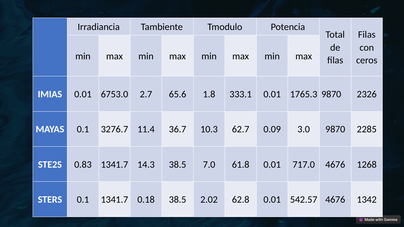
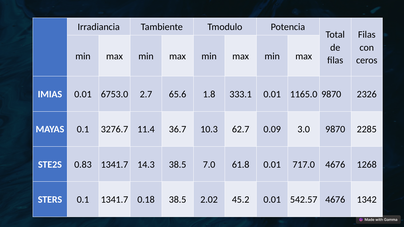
1765.3: 1765.3 -> 1165.0 (304, 94)
62.8: 62.8 -> 45.2 (241, 200)
